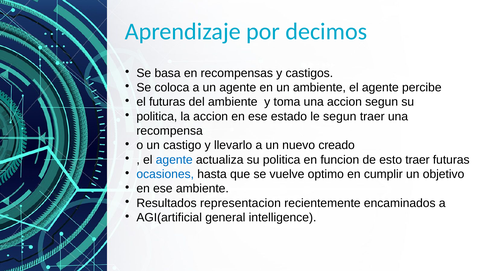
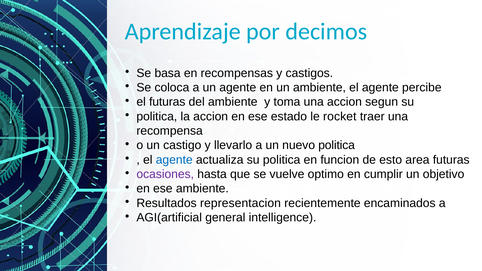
le segun: segun -> rocket (340, 116)
nuevo creado: creado -> politica (337, 145)
esto traer: traer -> area (417, 160)
ocasiones colour: blue -> purple (165, 174)
